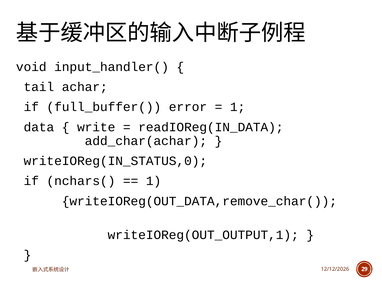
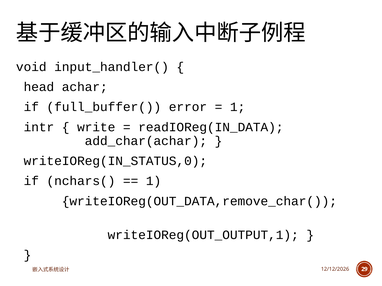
tail: tail -> head (39, 87)
data: data -> intr (39, 127)
